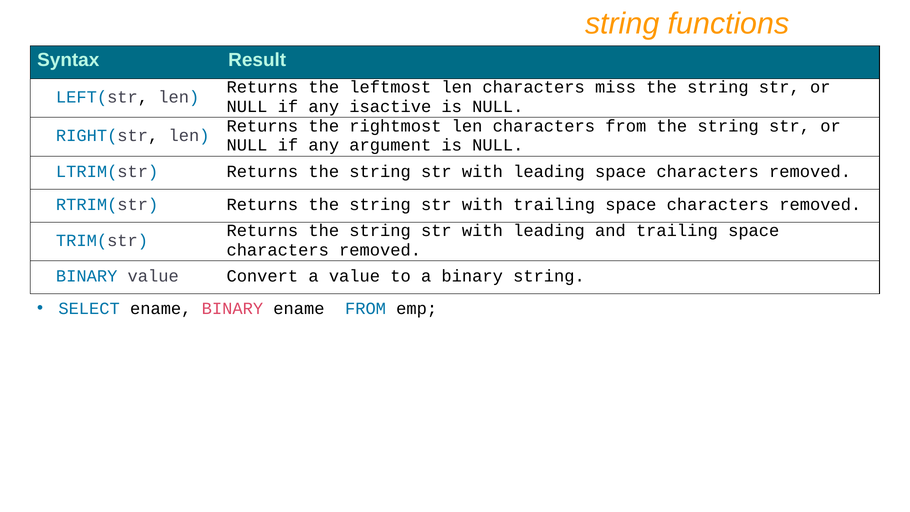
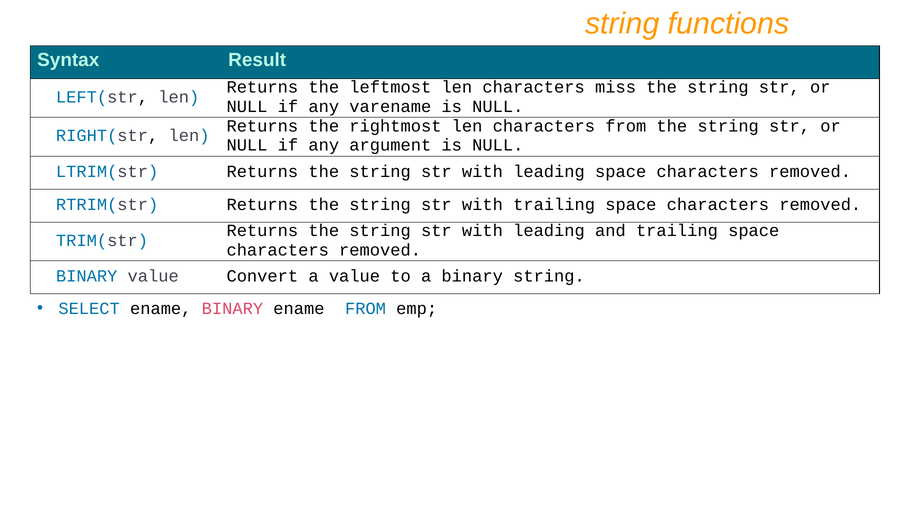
isactive: isactive -> varename (390, 107)
